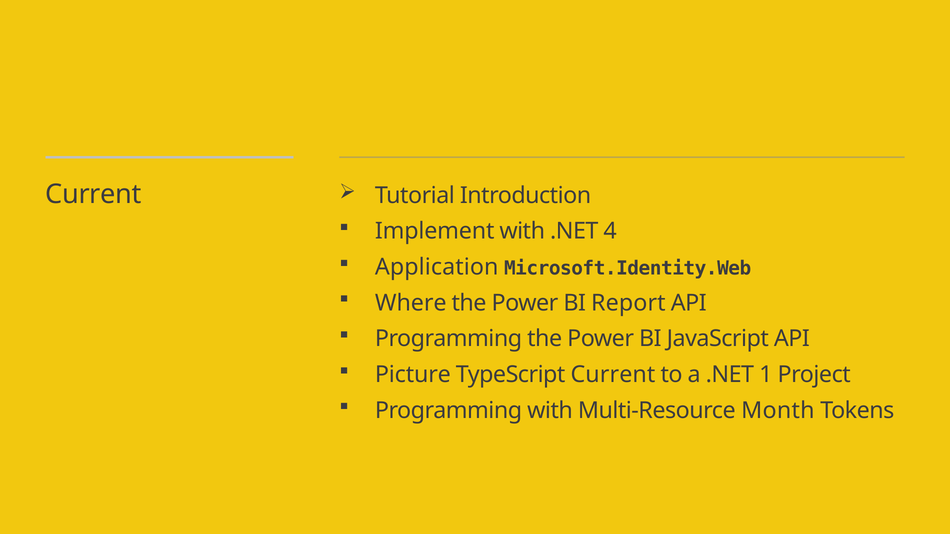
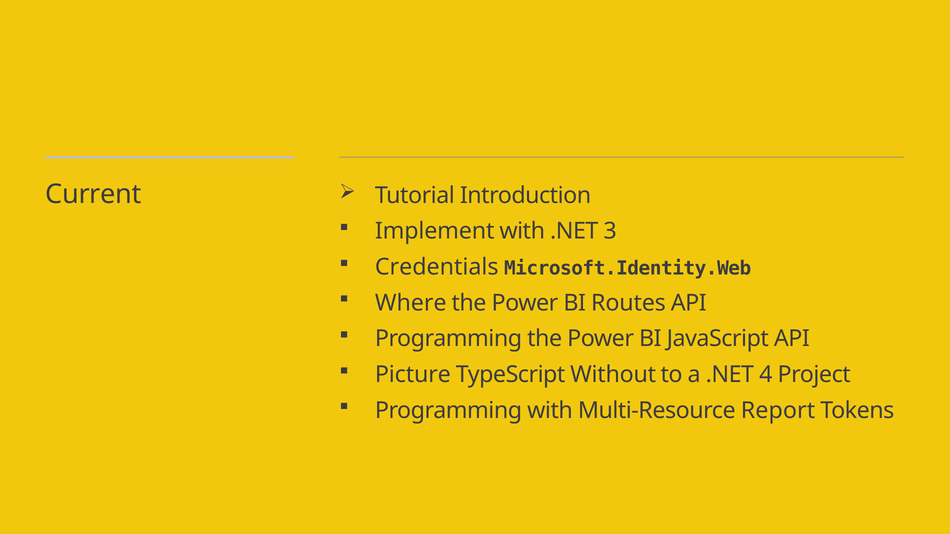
4: 4 -> 3 (610, 231)
Application: Application -> Credentials (437, 267)
Report: Report -> Routes (628, 303)
TypeScript Current: Current -> Without (613, 375)
1: 1 -> 4 (766, 375)
Month: Month -> Report (778, 411)
